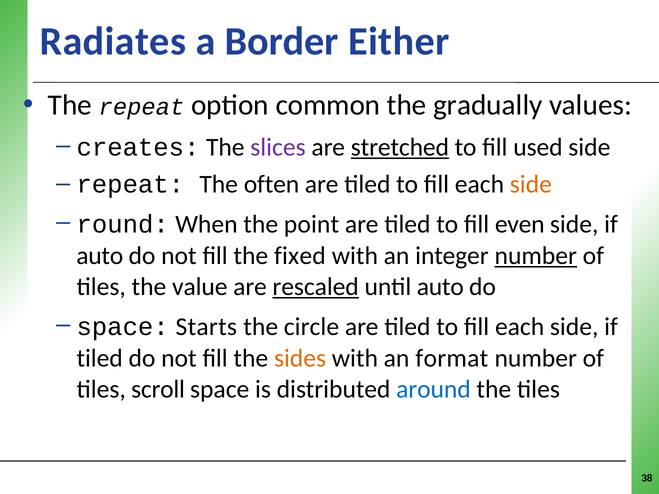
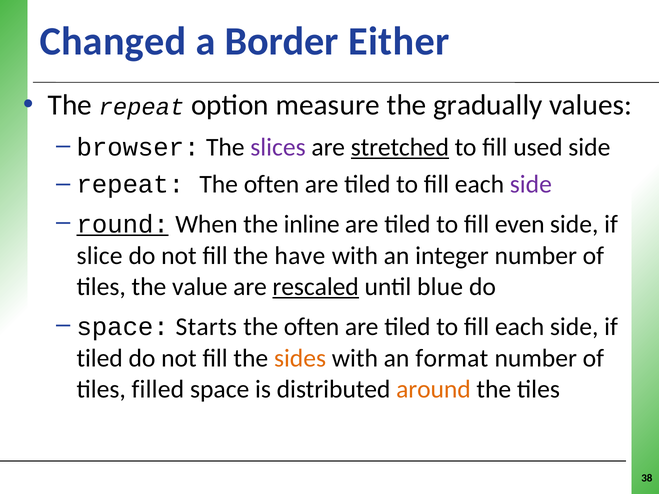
Radiates: Radiates -> Changed (113, 41)
common: common -> measure (328, 105)
creates: creates -> browser (138, 148)
side colour: orange -> purple (531, 184)
round underline: none -> present (123, 224)
point: point -> inline (312, 224)
auto: auto -> slice (100, 256)
fixed: fixed -> have (300, 256)
number underline: present -> none (536, 256)
until auto: auto -> blue (440, 287)
circle: circle -> often (312, 327)
scroll: scroll -> filled (158, 389)
around colour: blue -> orange (433, 389)
